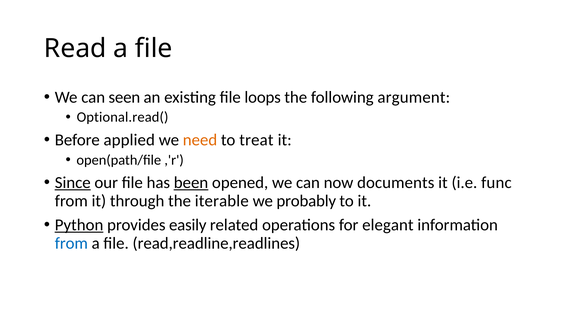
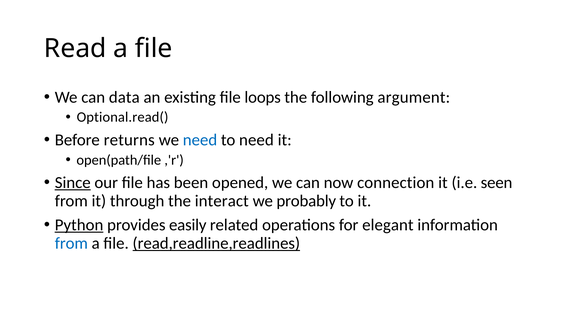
seen: seen -> data (124, 98)
applied: applied -> returns (129, 140)
need colour: orange -> blue (200, 140)
to treat: treat -> need (256, 140)
been underline: present -> none (191, 183)
documents: documents -> connection (396, 183)
func: func -> seen (497, 183)
iterable: iterable -> interact (222, 201)
read,readline,readlines underline: none -> present (216, 244)
